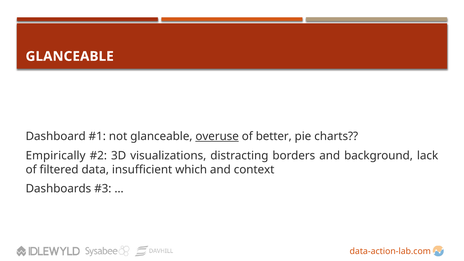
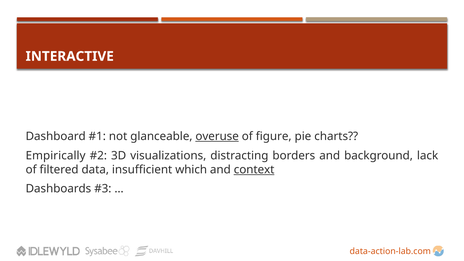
GLANCEABLE: GLANCEABLE -> INTERACTIVE (70, 56)
better: better -> figure (274, 136)
context underline: none -> present (254, 170)
